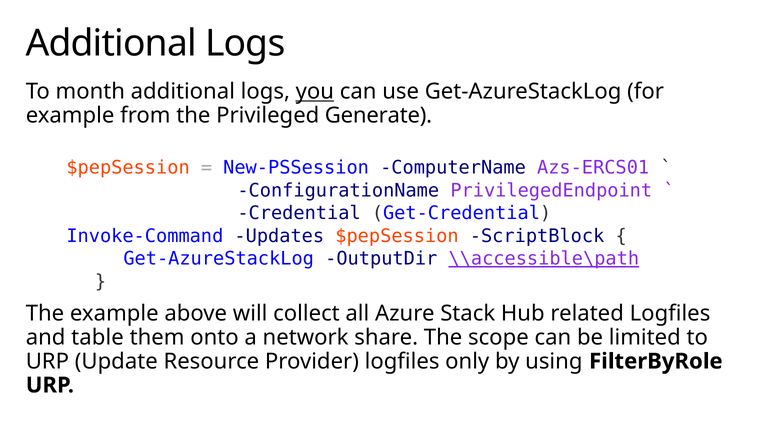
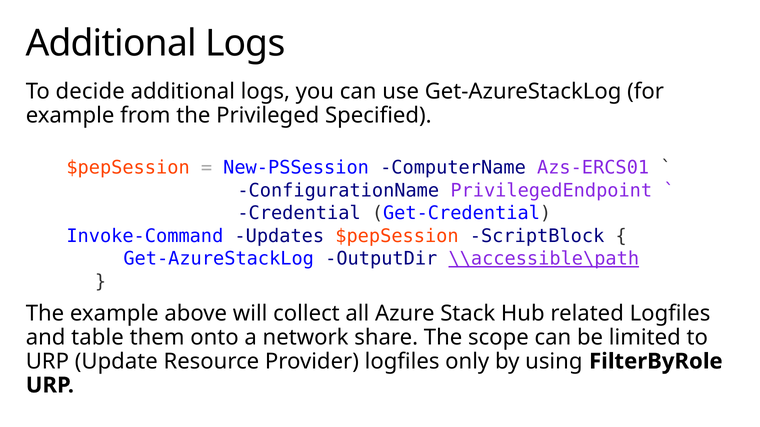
month: month -> decide (90, 92)
you underline: present -> none (315, 92)
Generate: Generate -> Specified (378, 115)
